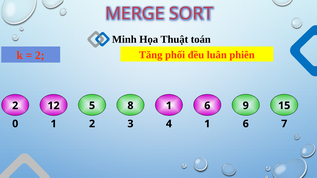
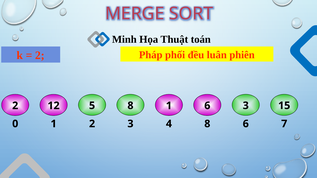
Tăng: Tăng -> Pháp (151, 55)
6 9: 9 -> 3 (246, 106)
4 1: 1 -> 8 (207, 124)
